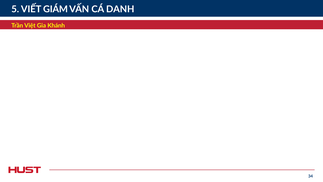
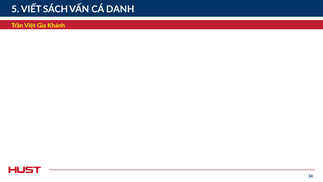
GIÁM: GIÁM -> SÁCH (55, 9)
